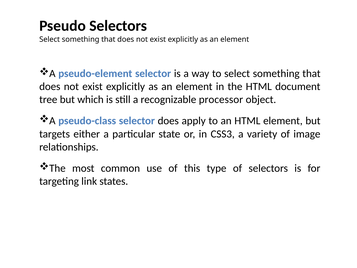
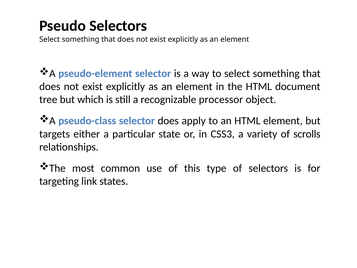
image: image -> scrolls (307, 134)
